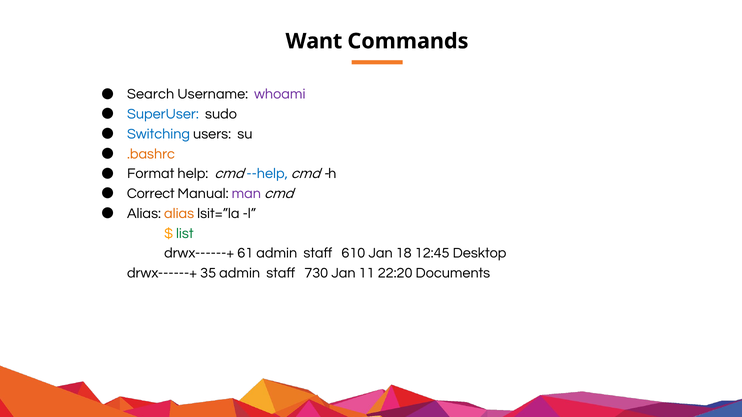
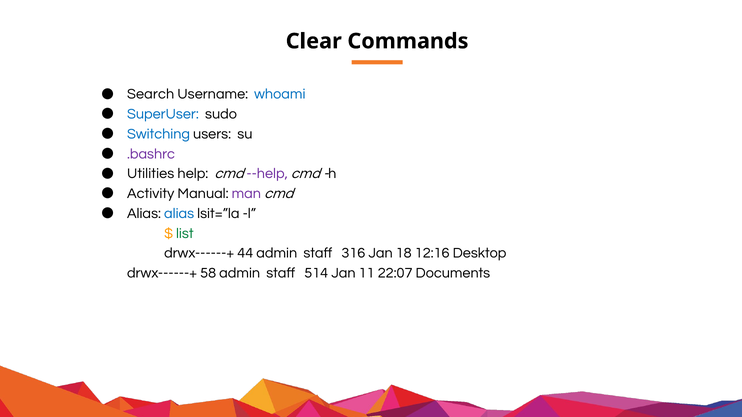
Want: Want -> Clear (314, 41)
whoami colour: purple -> blue (280, 94)
.bashrc colour: orange -> purple (151, 154)
Format: Format -> Utilities (151, 174)
--help colour: blue -> purple (267, 174)
Correct: Correct -> Activity (151, 194)
alias colour: orange -> blue (179, 214)
61: 61 -> 44 (245, 253)
610: 610 -> 316 (353, 253)
12:45: 12:45 -> 12:16 (432, 253)
35: 35 -> 58 (208, 273)
730: 730 -> 514 (316, 273)
22:20: 22:20 -> 22:07 (395, 273)
